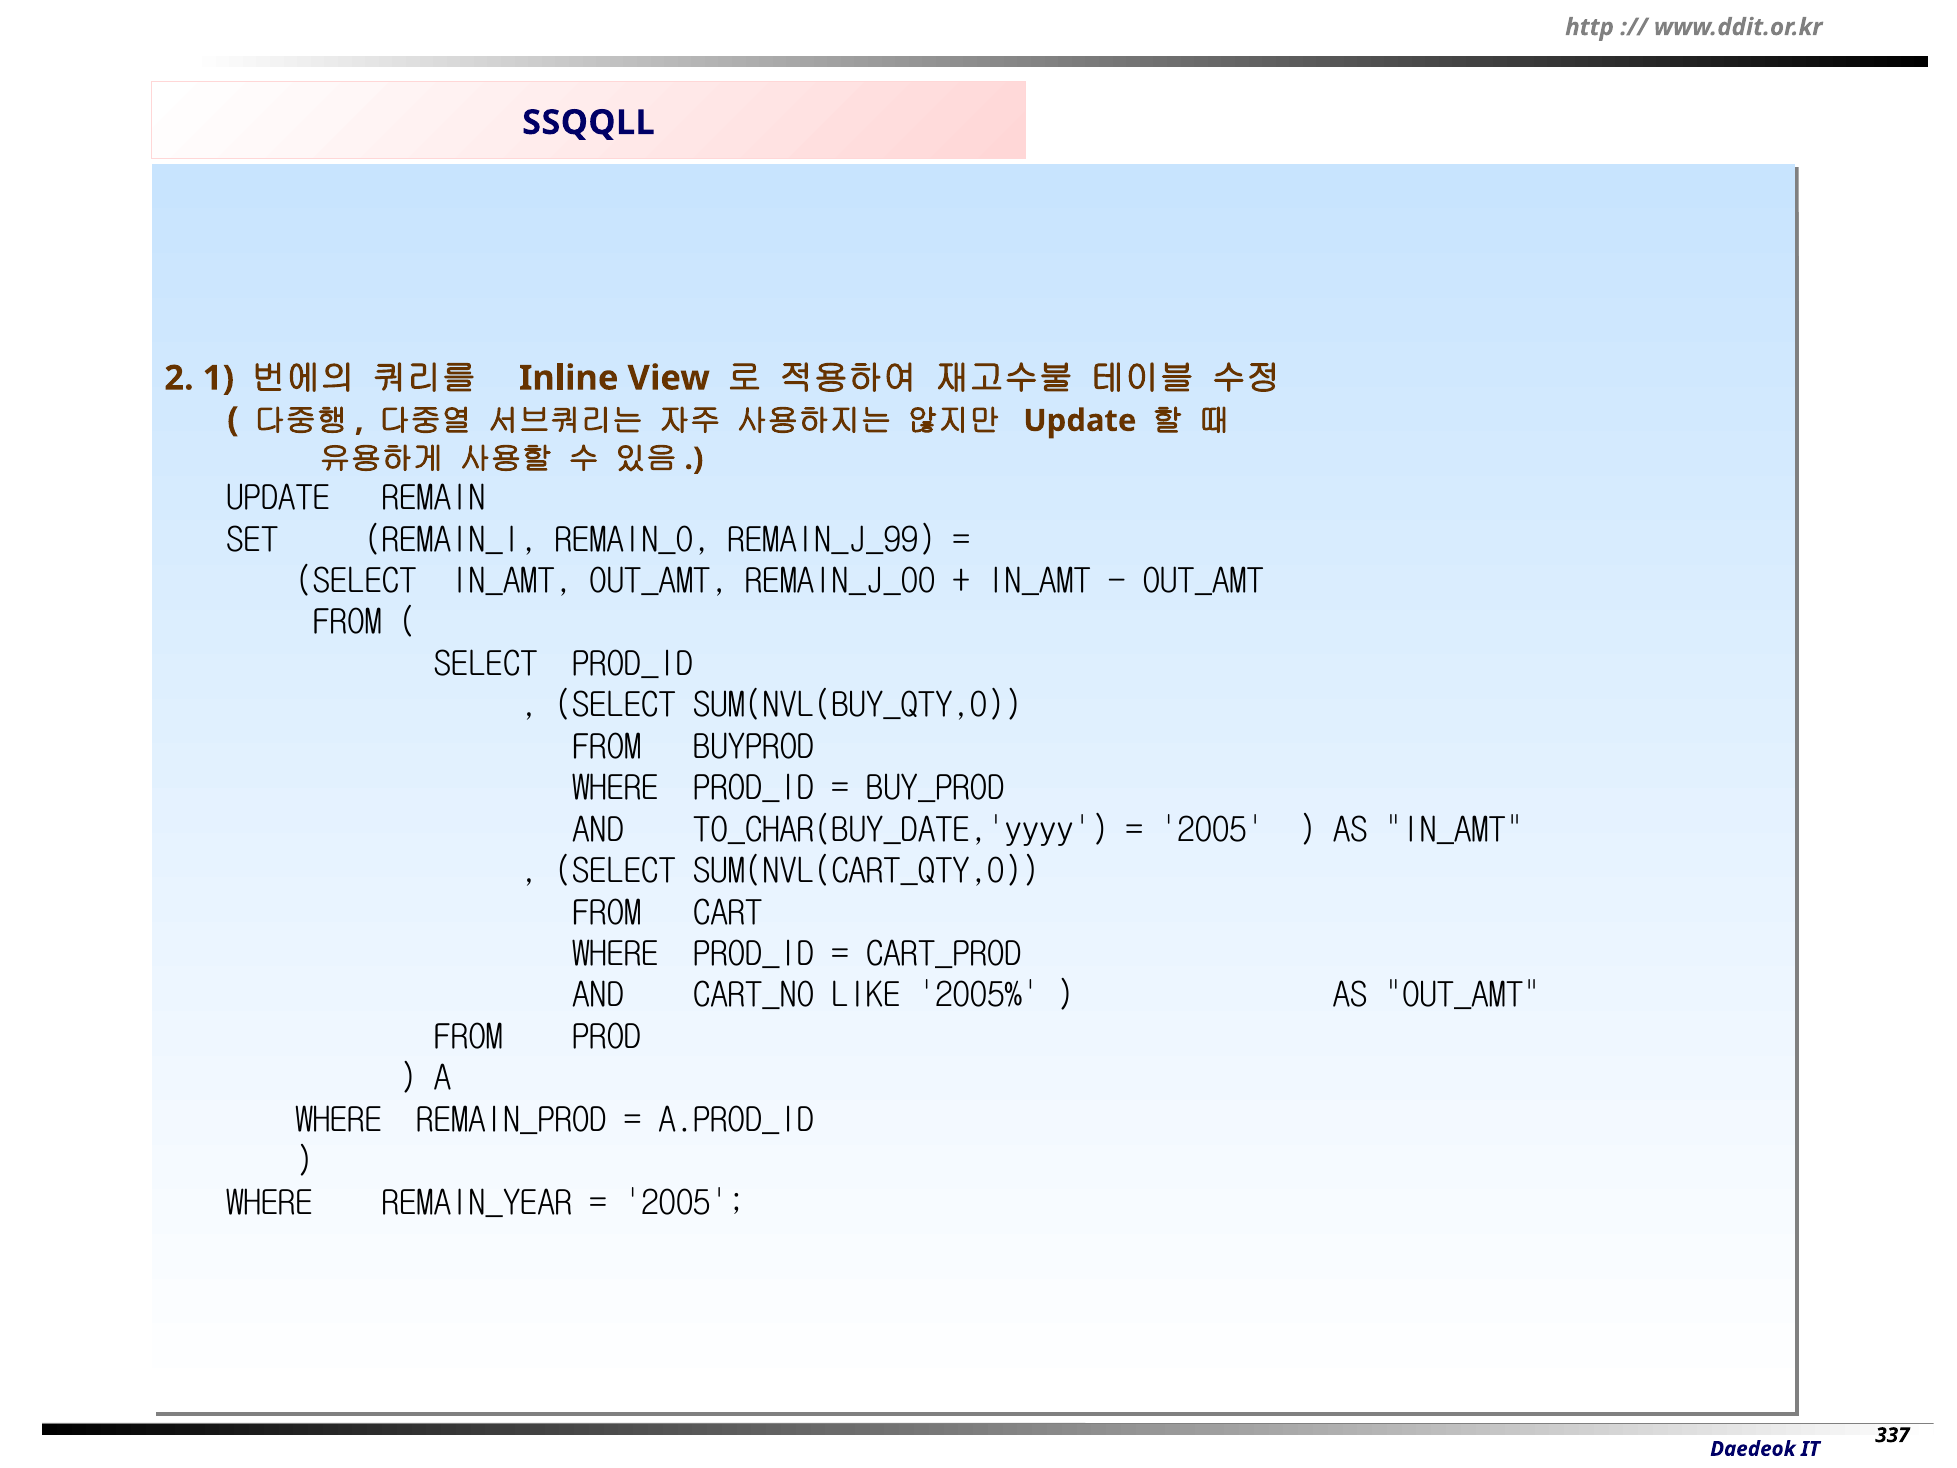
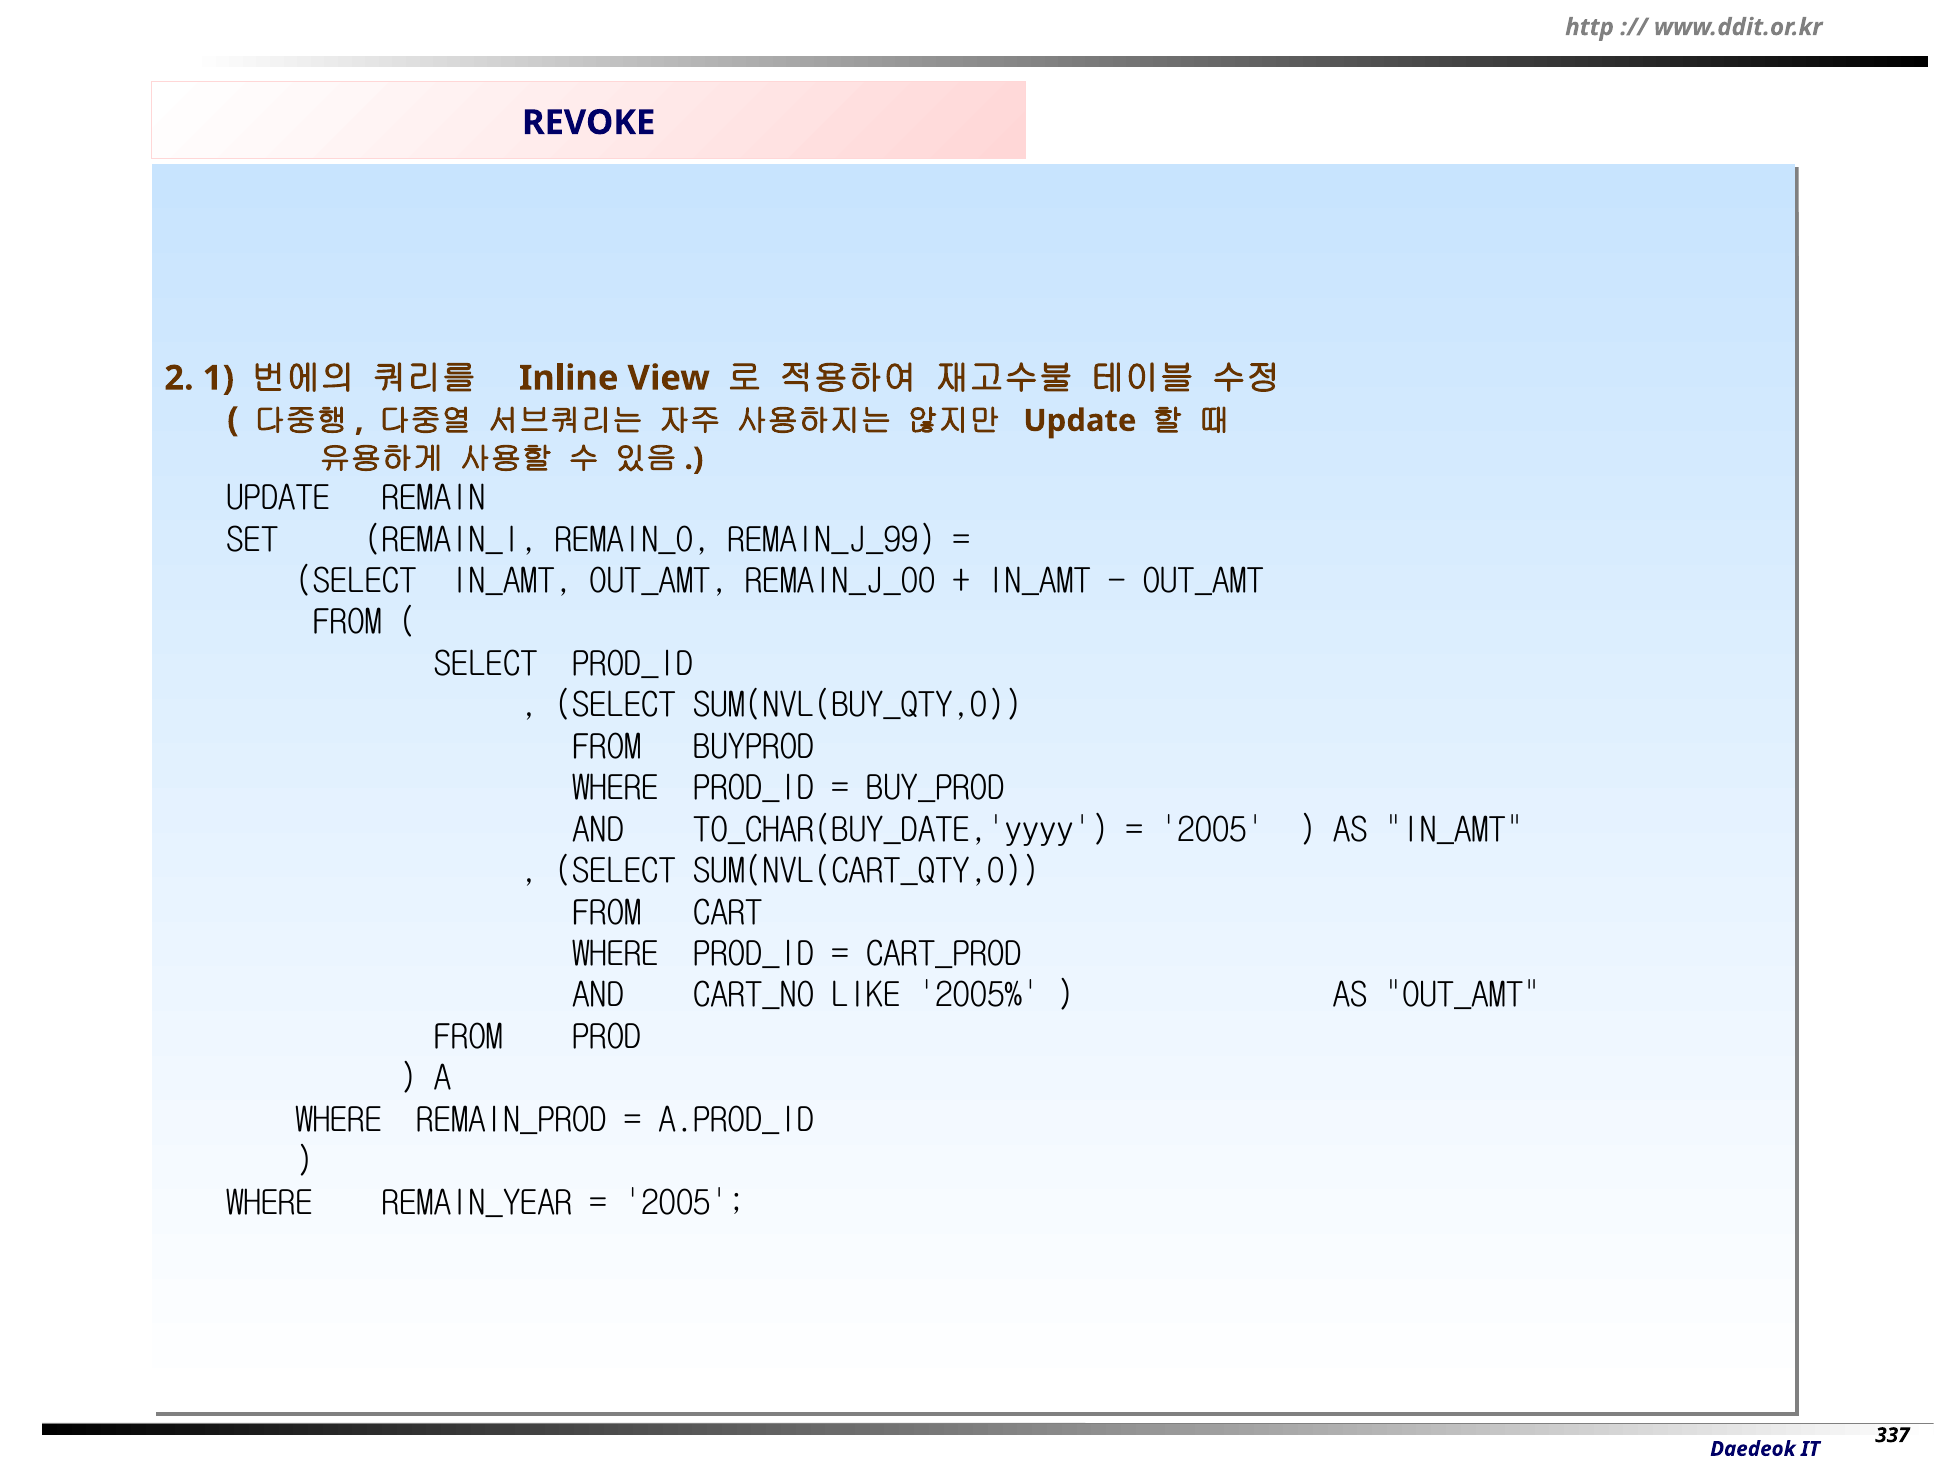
SSQQLL: SSQQLL -> REVOKE (589, 123)
